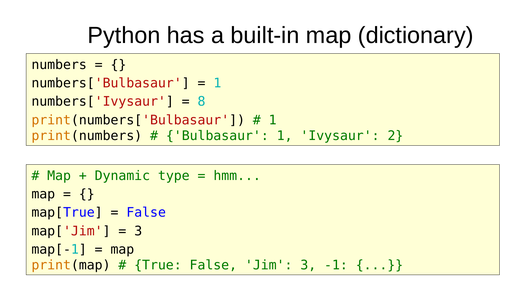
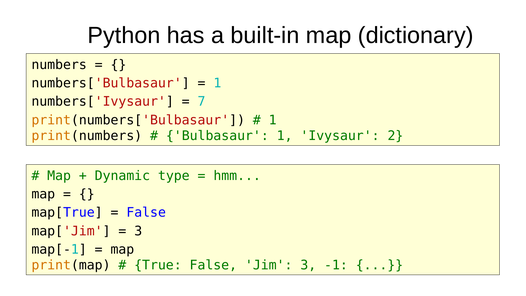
8: 8 -> 7 (202, 102)
